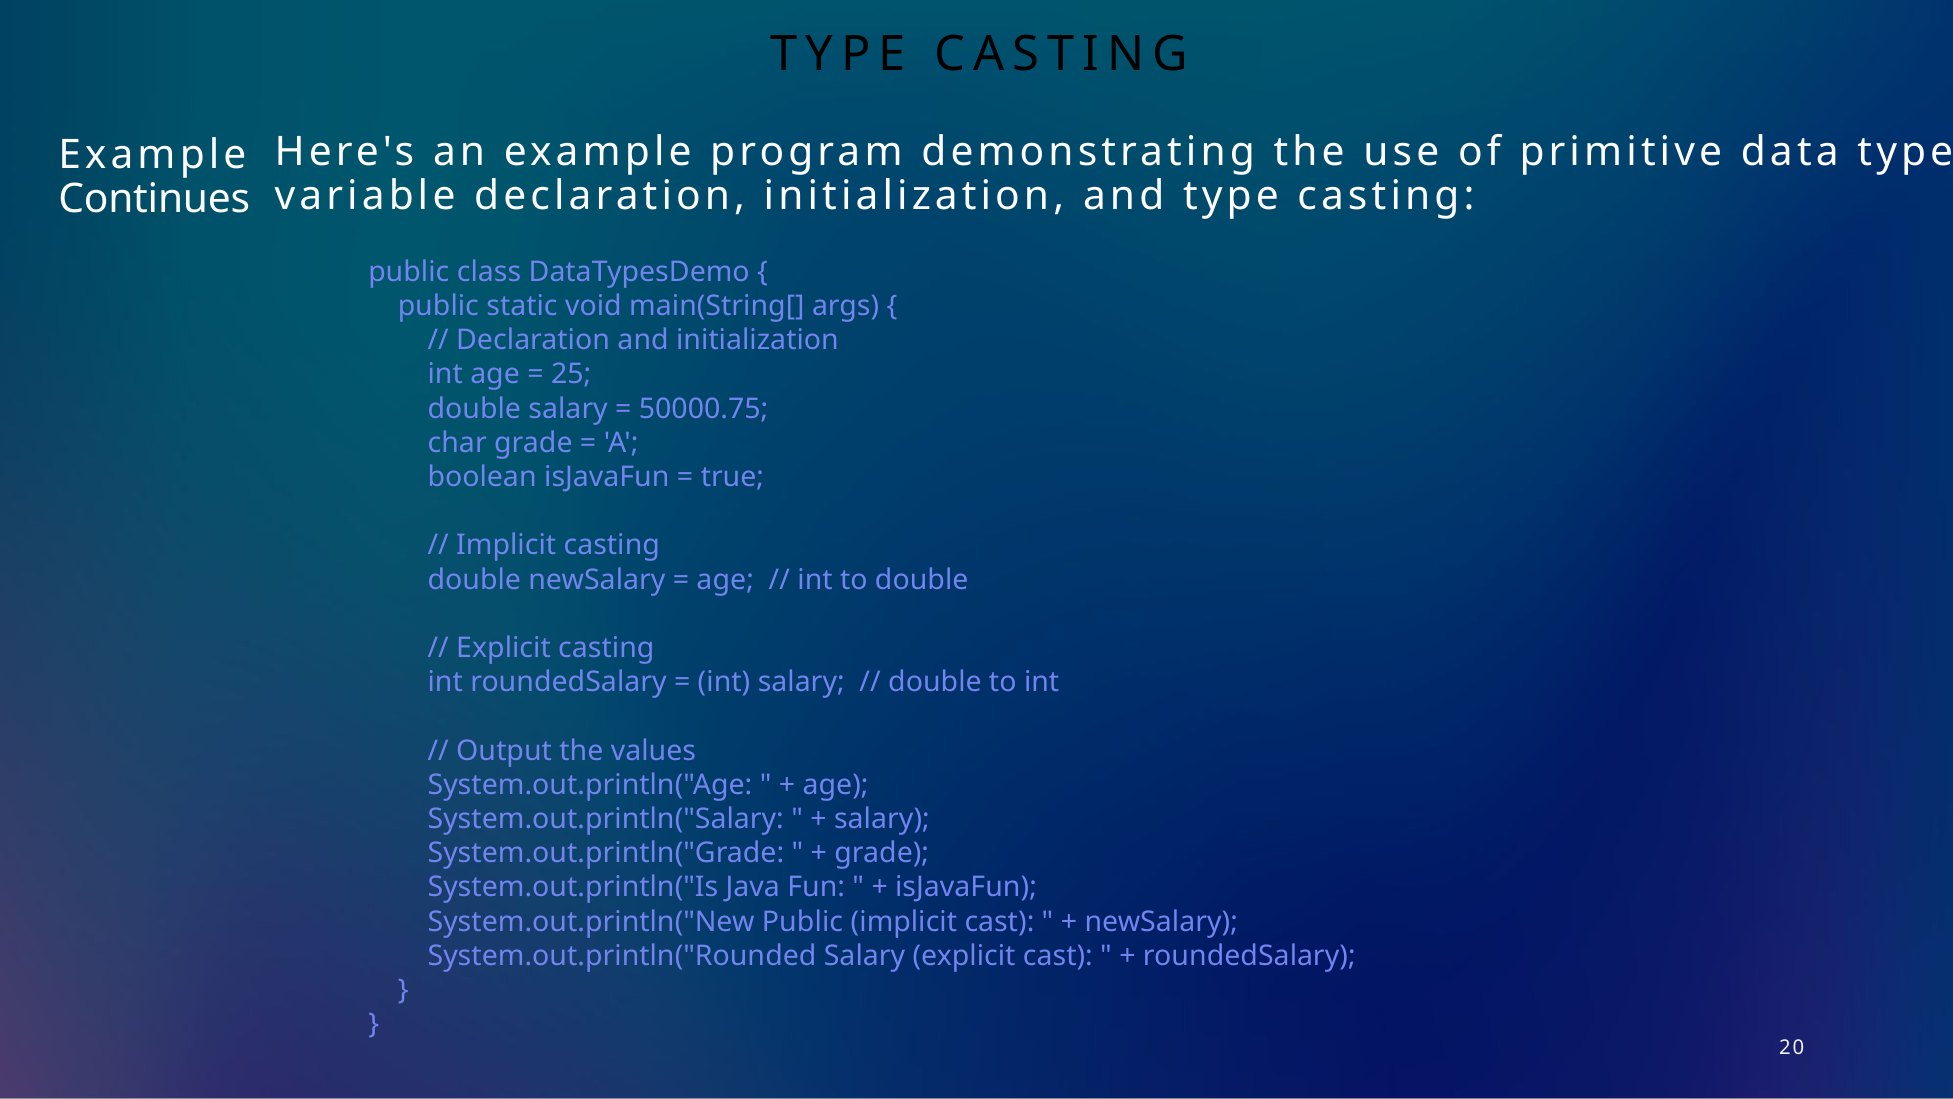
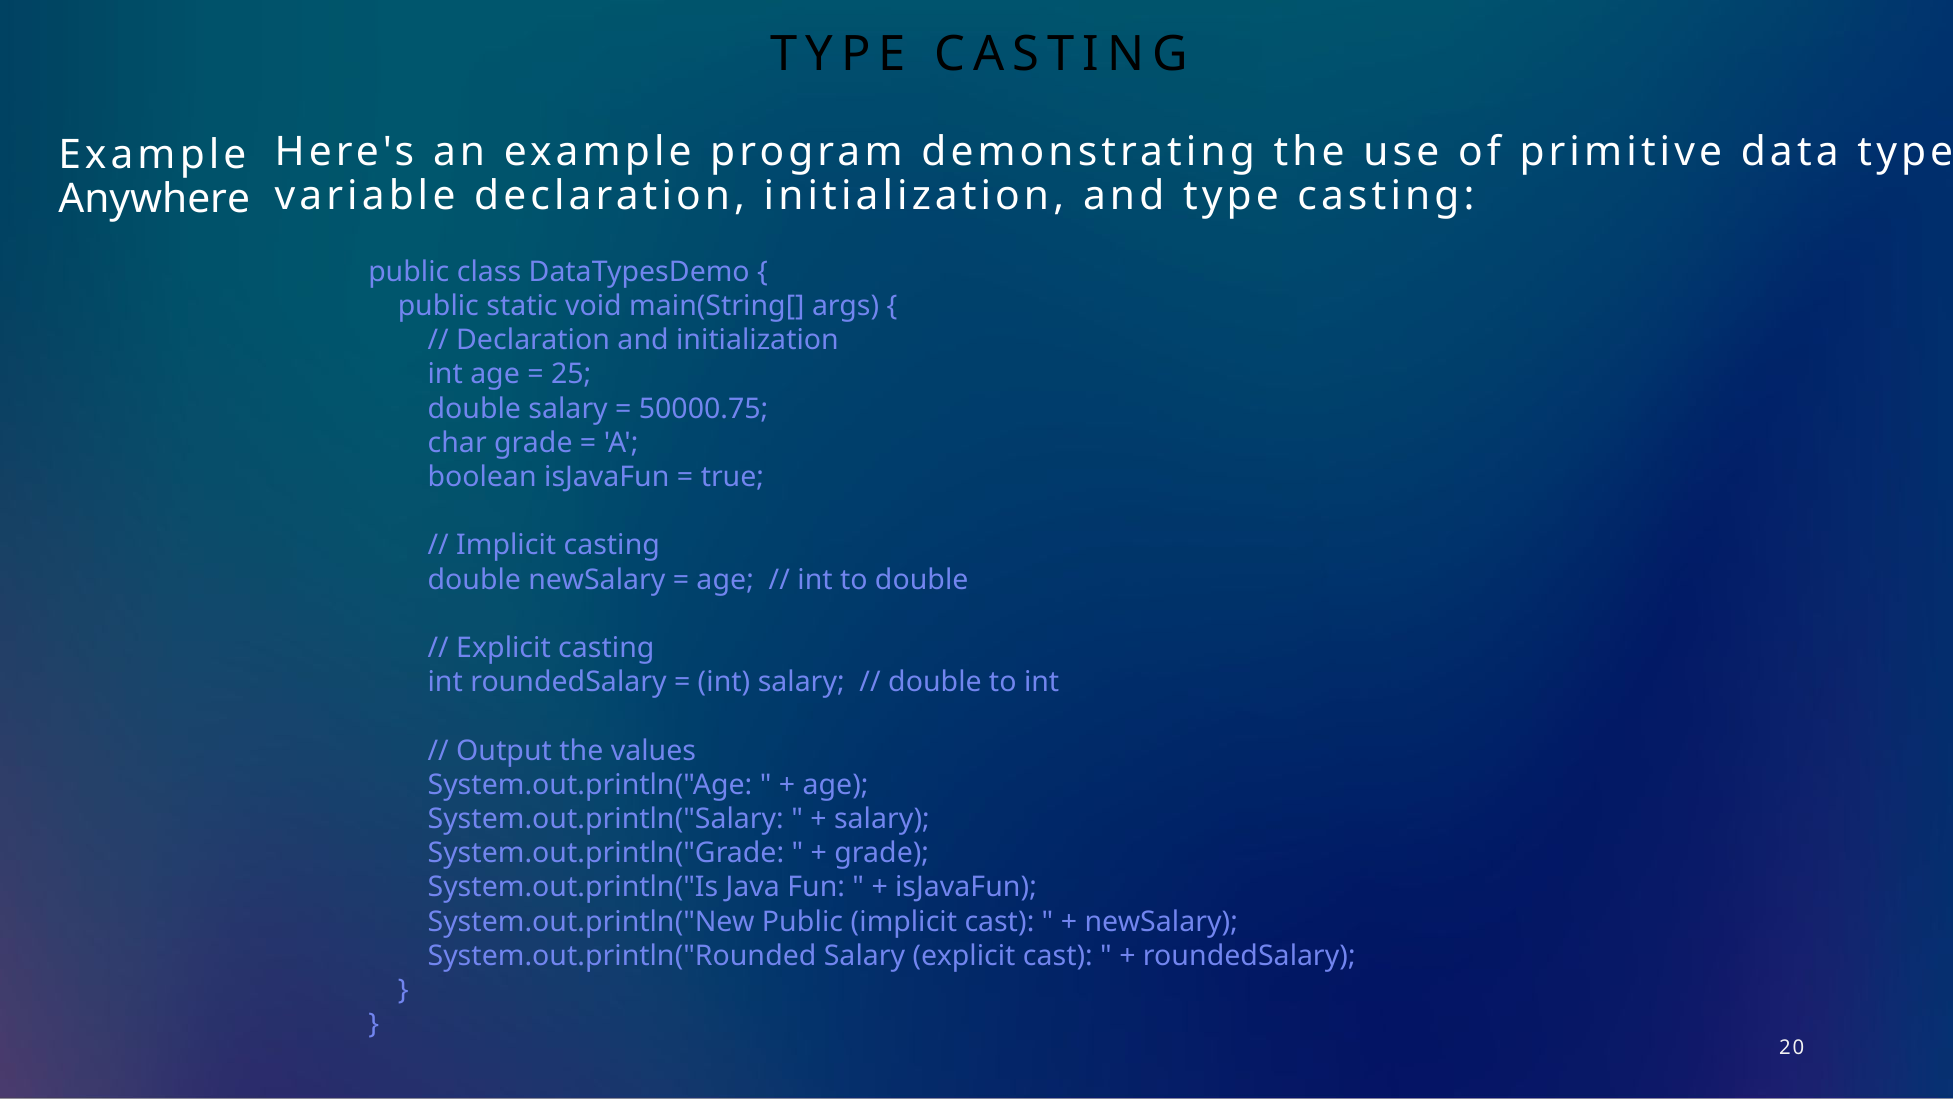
Continues: Continues -> Anywhere (154, 199)
